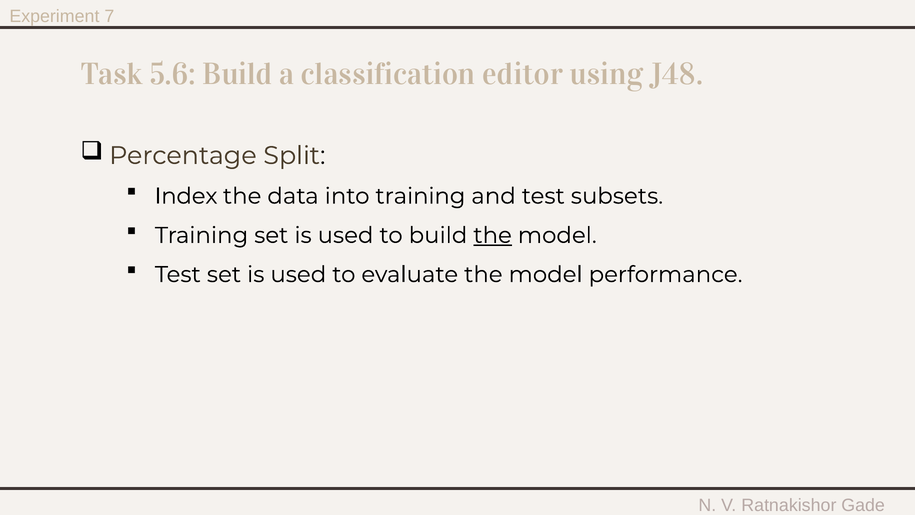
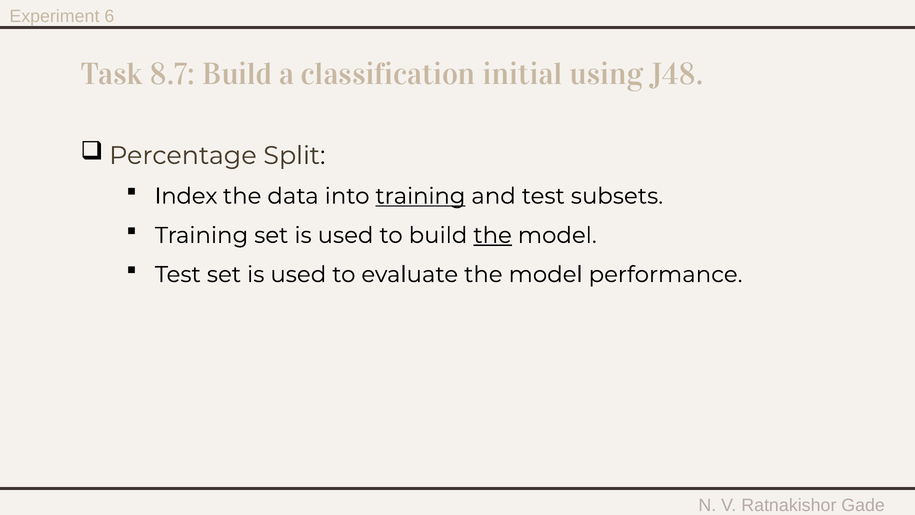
7: 7 -> 6 (109, 16)
5.6: 5.6 -> 8.7 (172, 74)
editor: editor -> initial (523, 74)
training underline: none -> present (420, 196)
